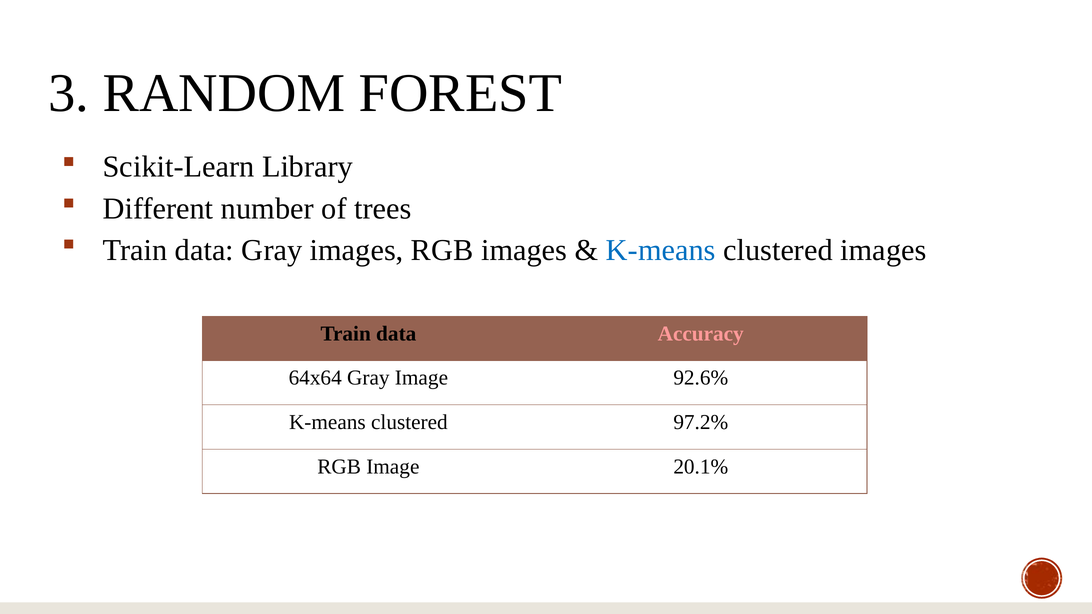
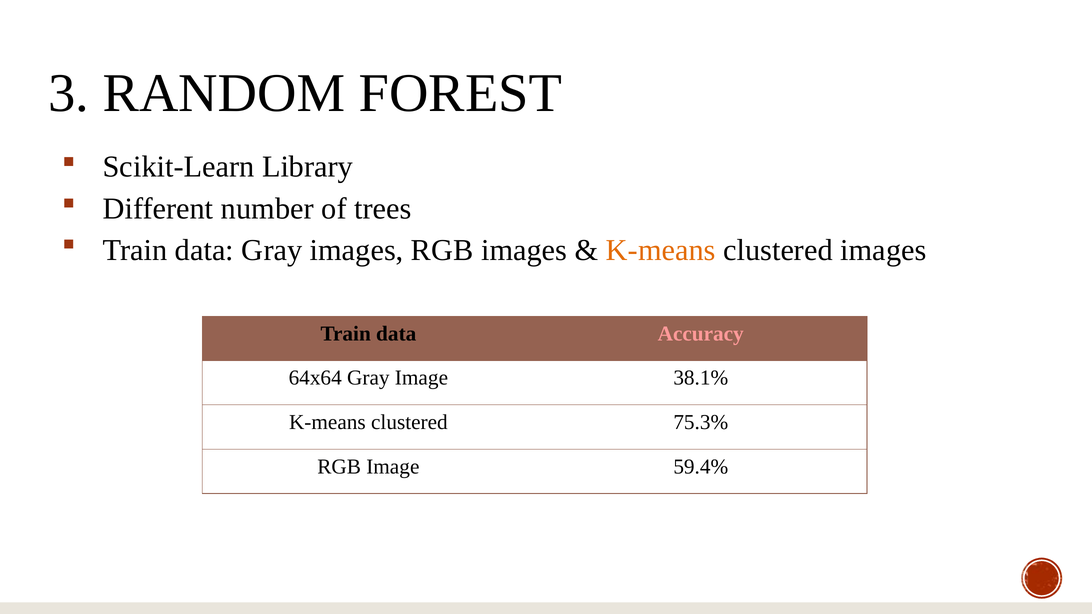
K-means colour: blue -> orange (661, 250)
92.6%: 92.6% -> 38.1% (701, 378)
97.2%: 97.2% -> 75.3% (701, 422)
20.1%: 20.1% -> 59.4% (701, 467)
